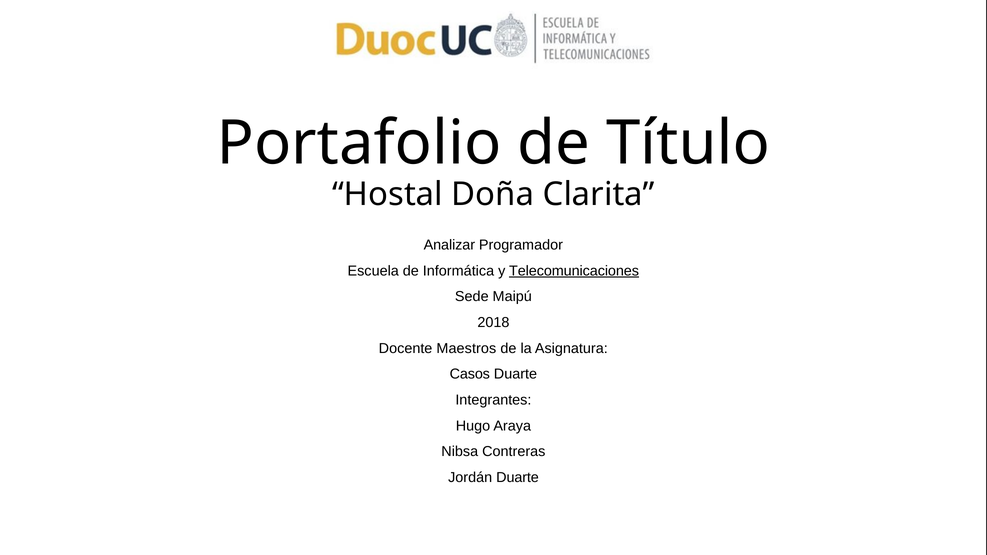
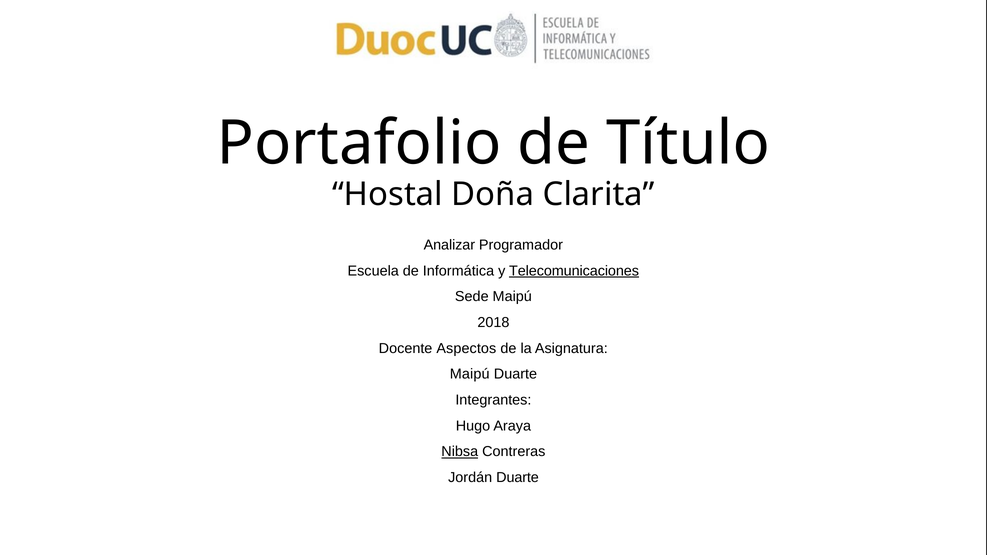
Maestros: Maestros -> Aspectos (466, 348)
Casos: Casos -> Maipú (470, 374)
Nibsa underline: none -> present (460, 452)
